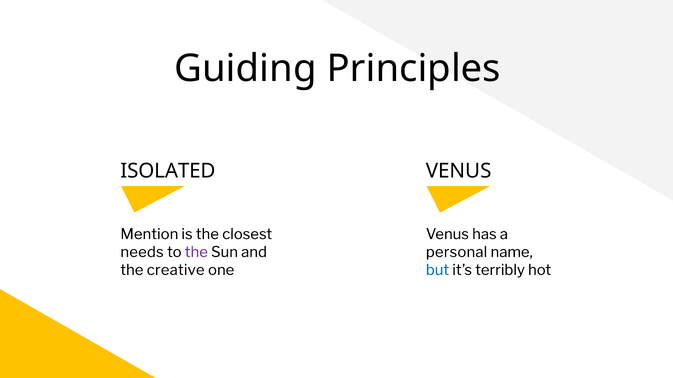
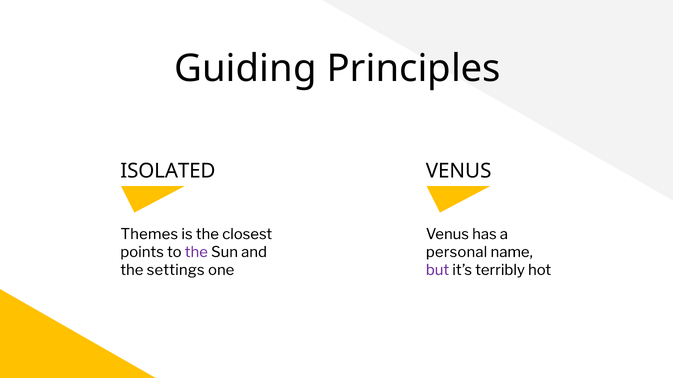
Mention: Mention -> Themes (149, 235)
needs: needs -> points (142, 252)
creative: creative -> settings (176, 270)
but colour: blue -> purple (437, 270)
